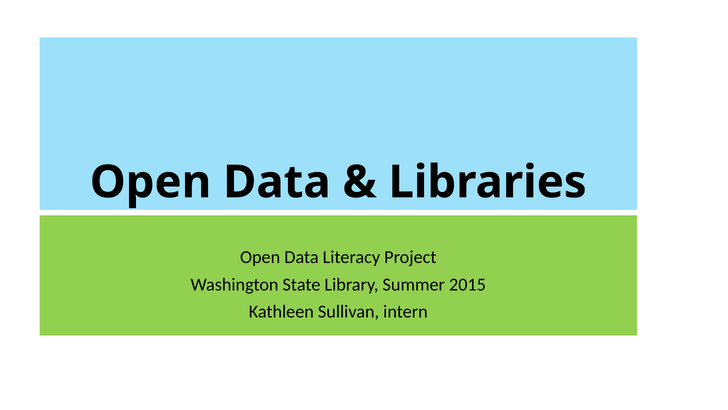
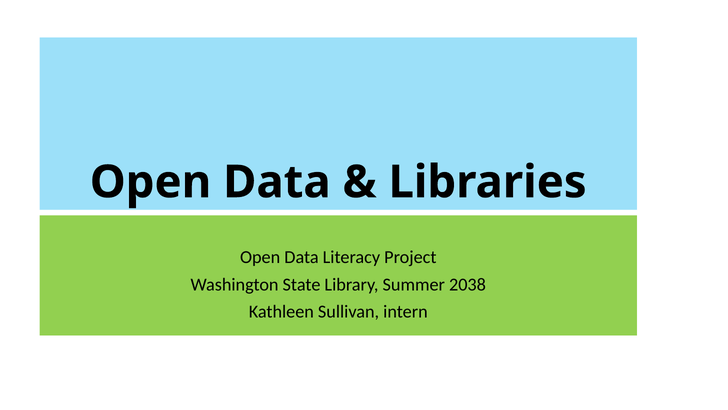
2015: 2015 -> 2038 (467, 284)
